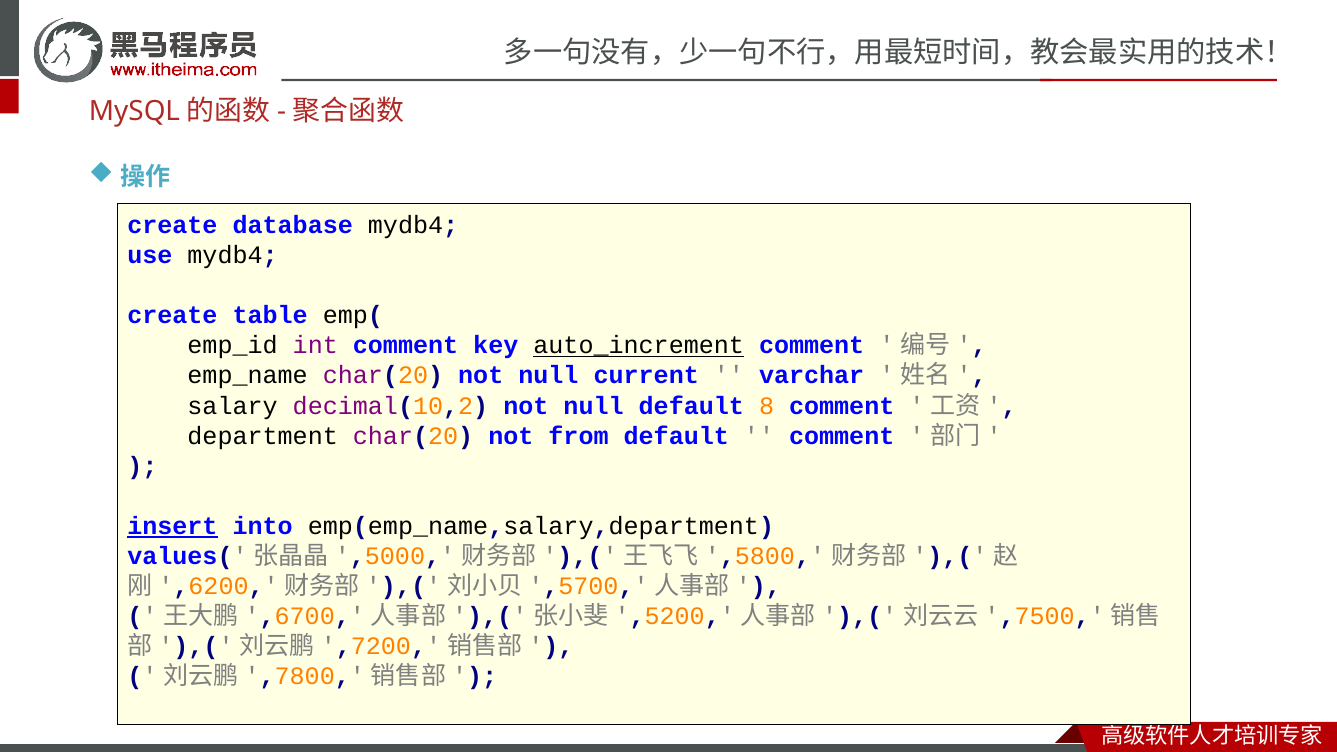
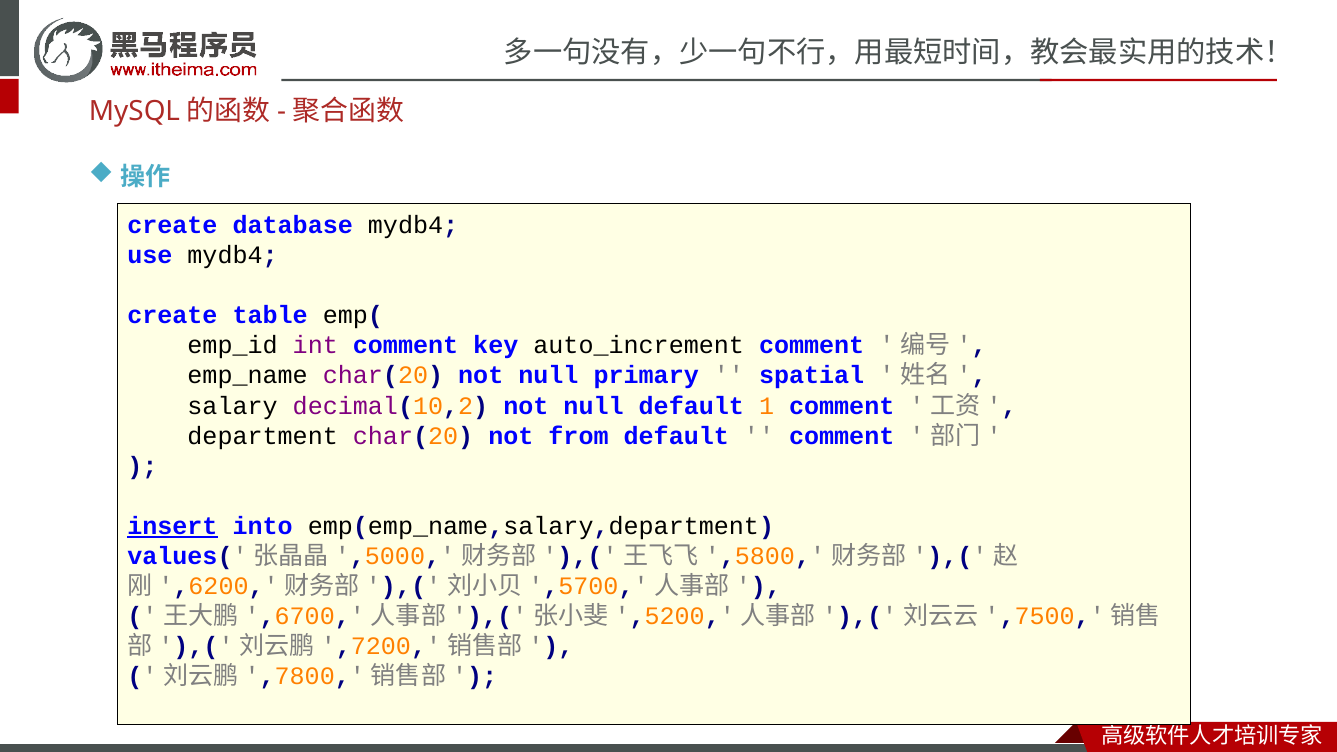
auto_increment underline: present -> none (639, 346)
current: current -> primary (646, 376)
varchar: varchar -> spatial (812, 376)
8: 8 -> 1 (767, 406)
